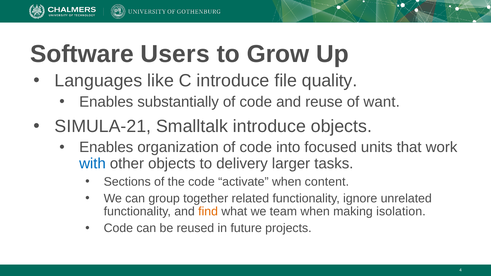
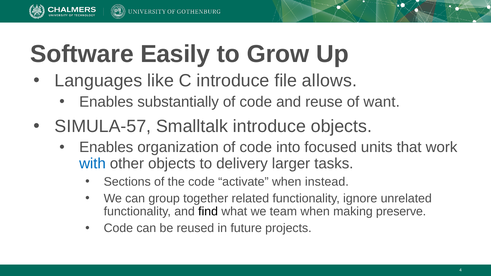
Users: Users -> Easily (175, 54)
quality: quality -> allows (330, 81)
SIMULA-21: SIMULA-21 -> SIMULA-57 (103, 126)
content: content -> instead (327, 182)
find colour: orange -> black (208, 212)
isolation: isolation -> preserve (401, 212)
